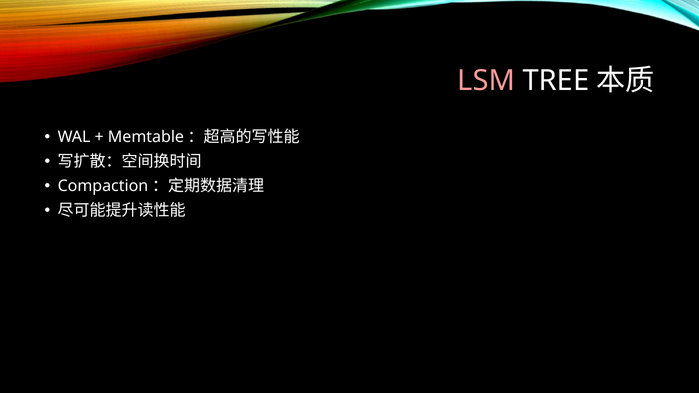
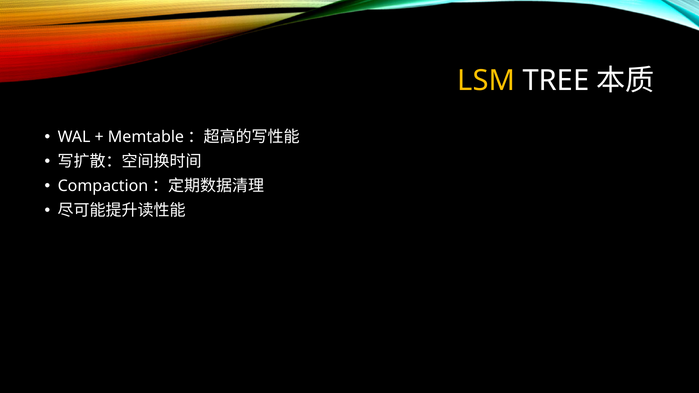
LSM colour: pink -> yellow (486, 81)
